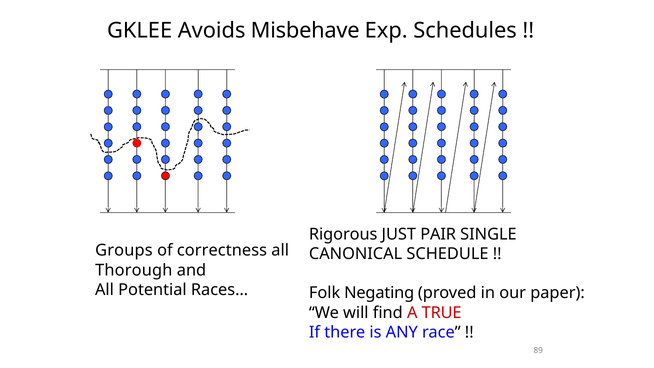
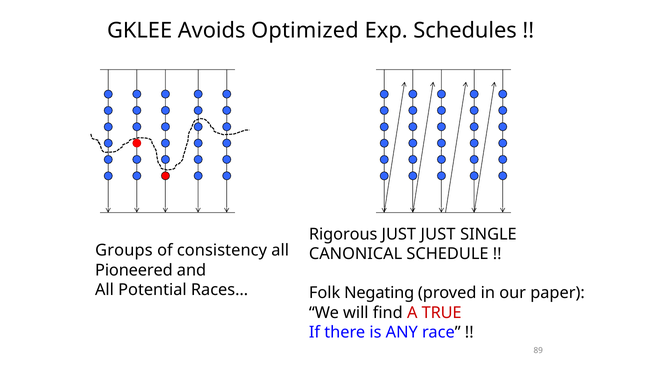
Misbehave: Misbehave -> Optimized (305, 31)
JUST PAIR: PAIR -> JUST (438, 234)
correctness: correctness -> consistency (222, 250)
Thorough: Thorough -> Pioneered (134, 270)
